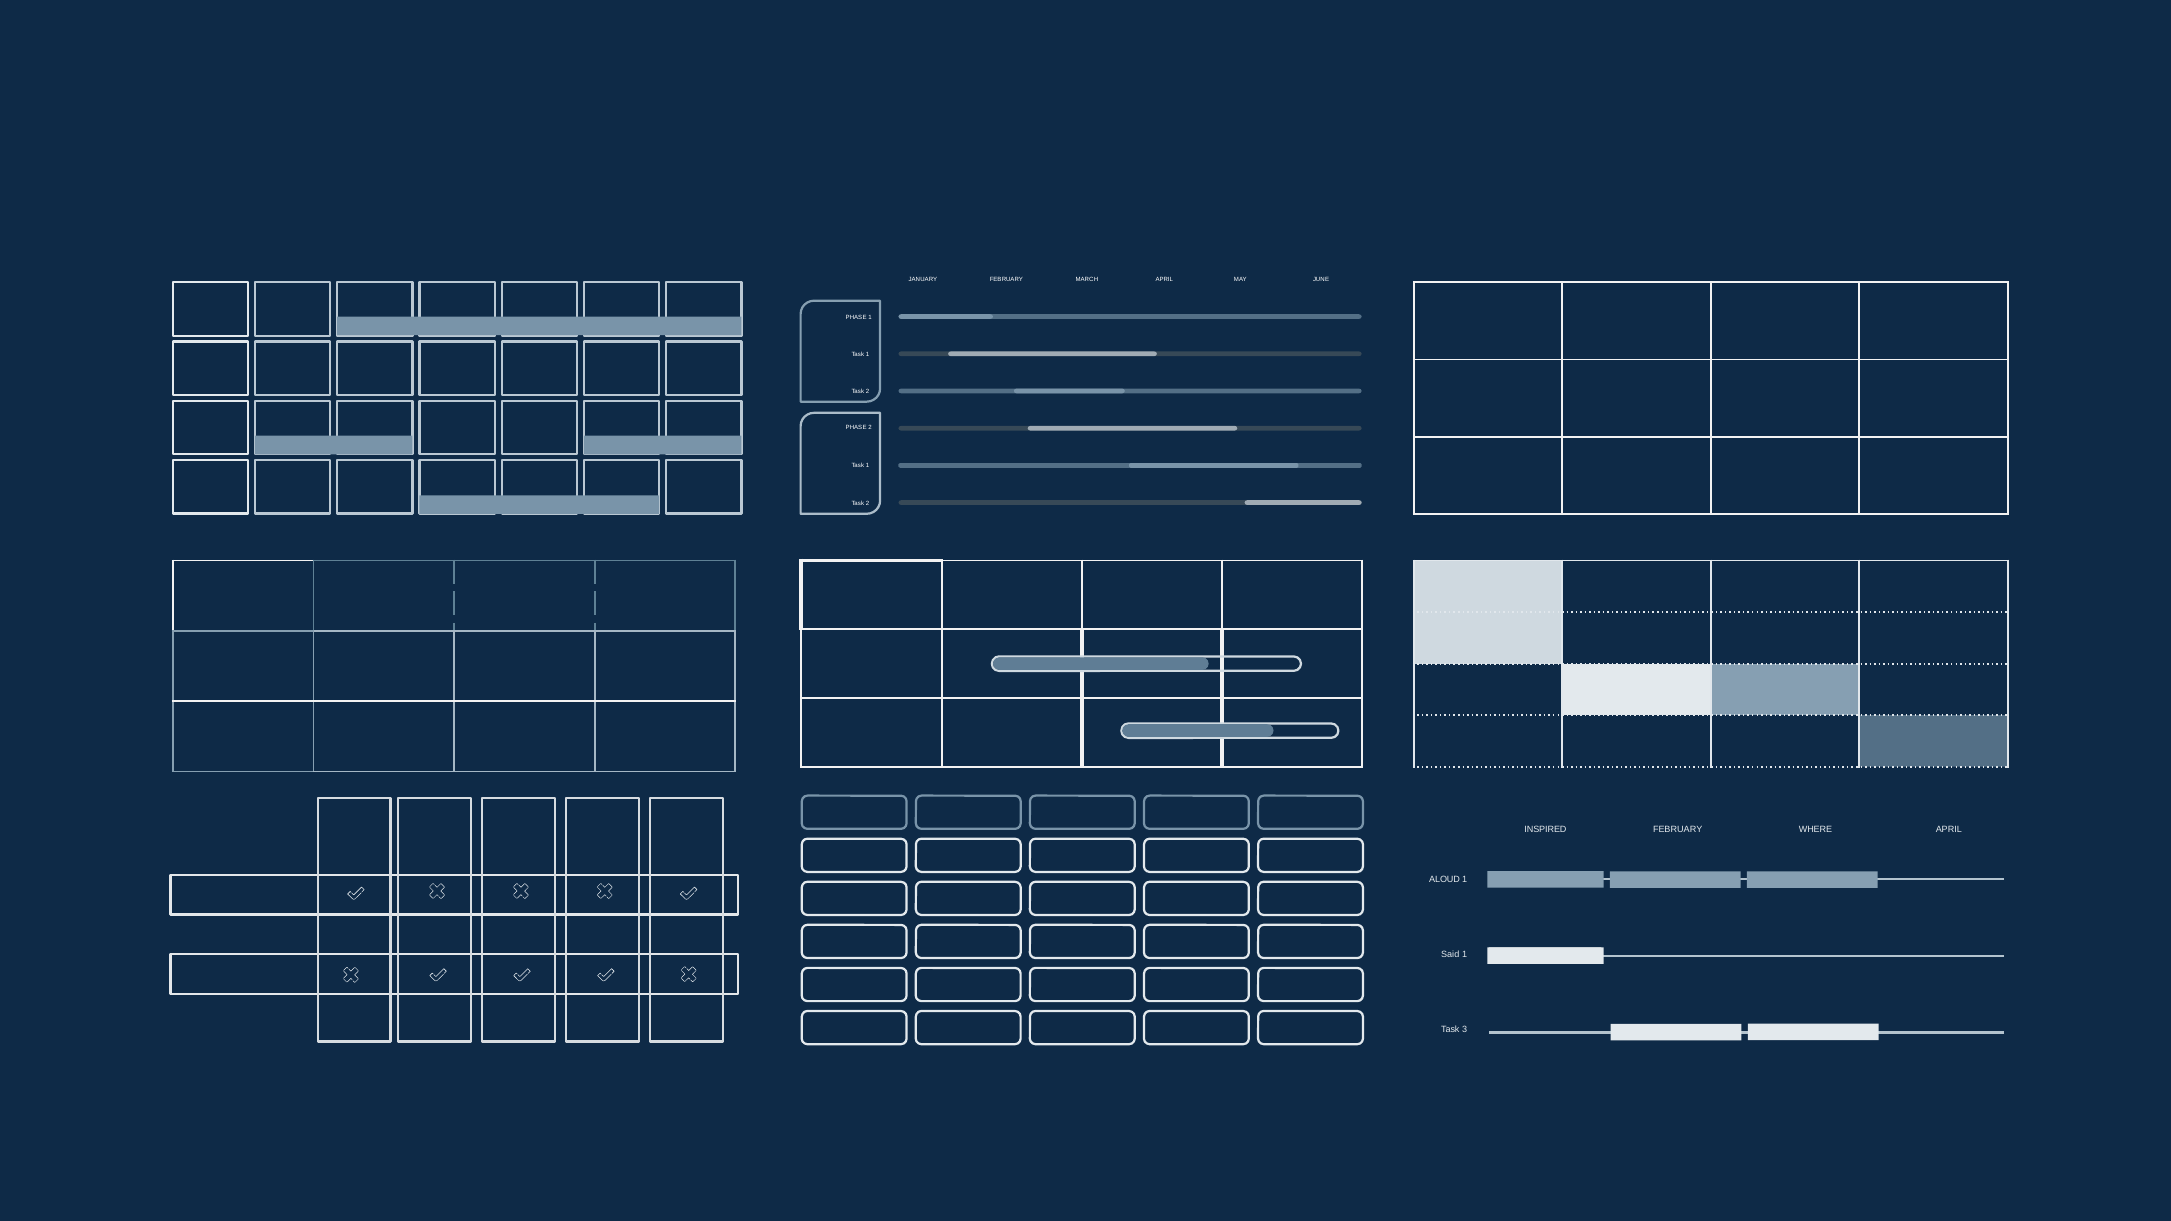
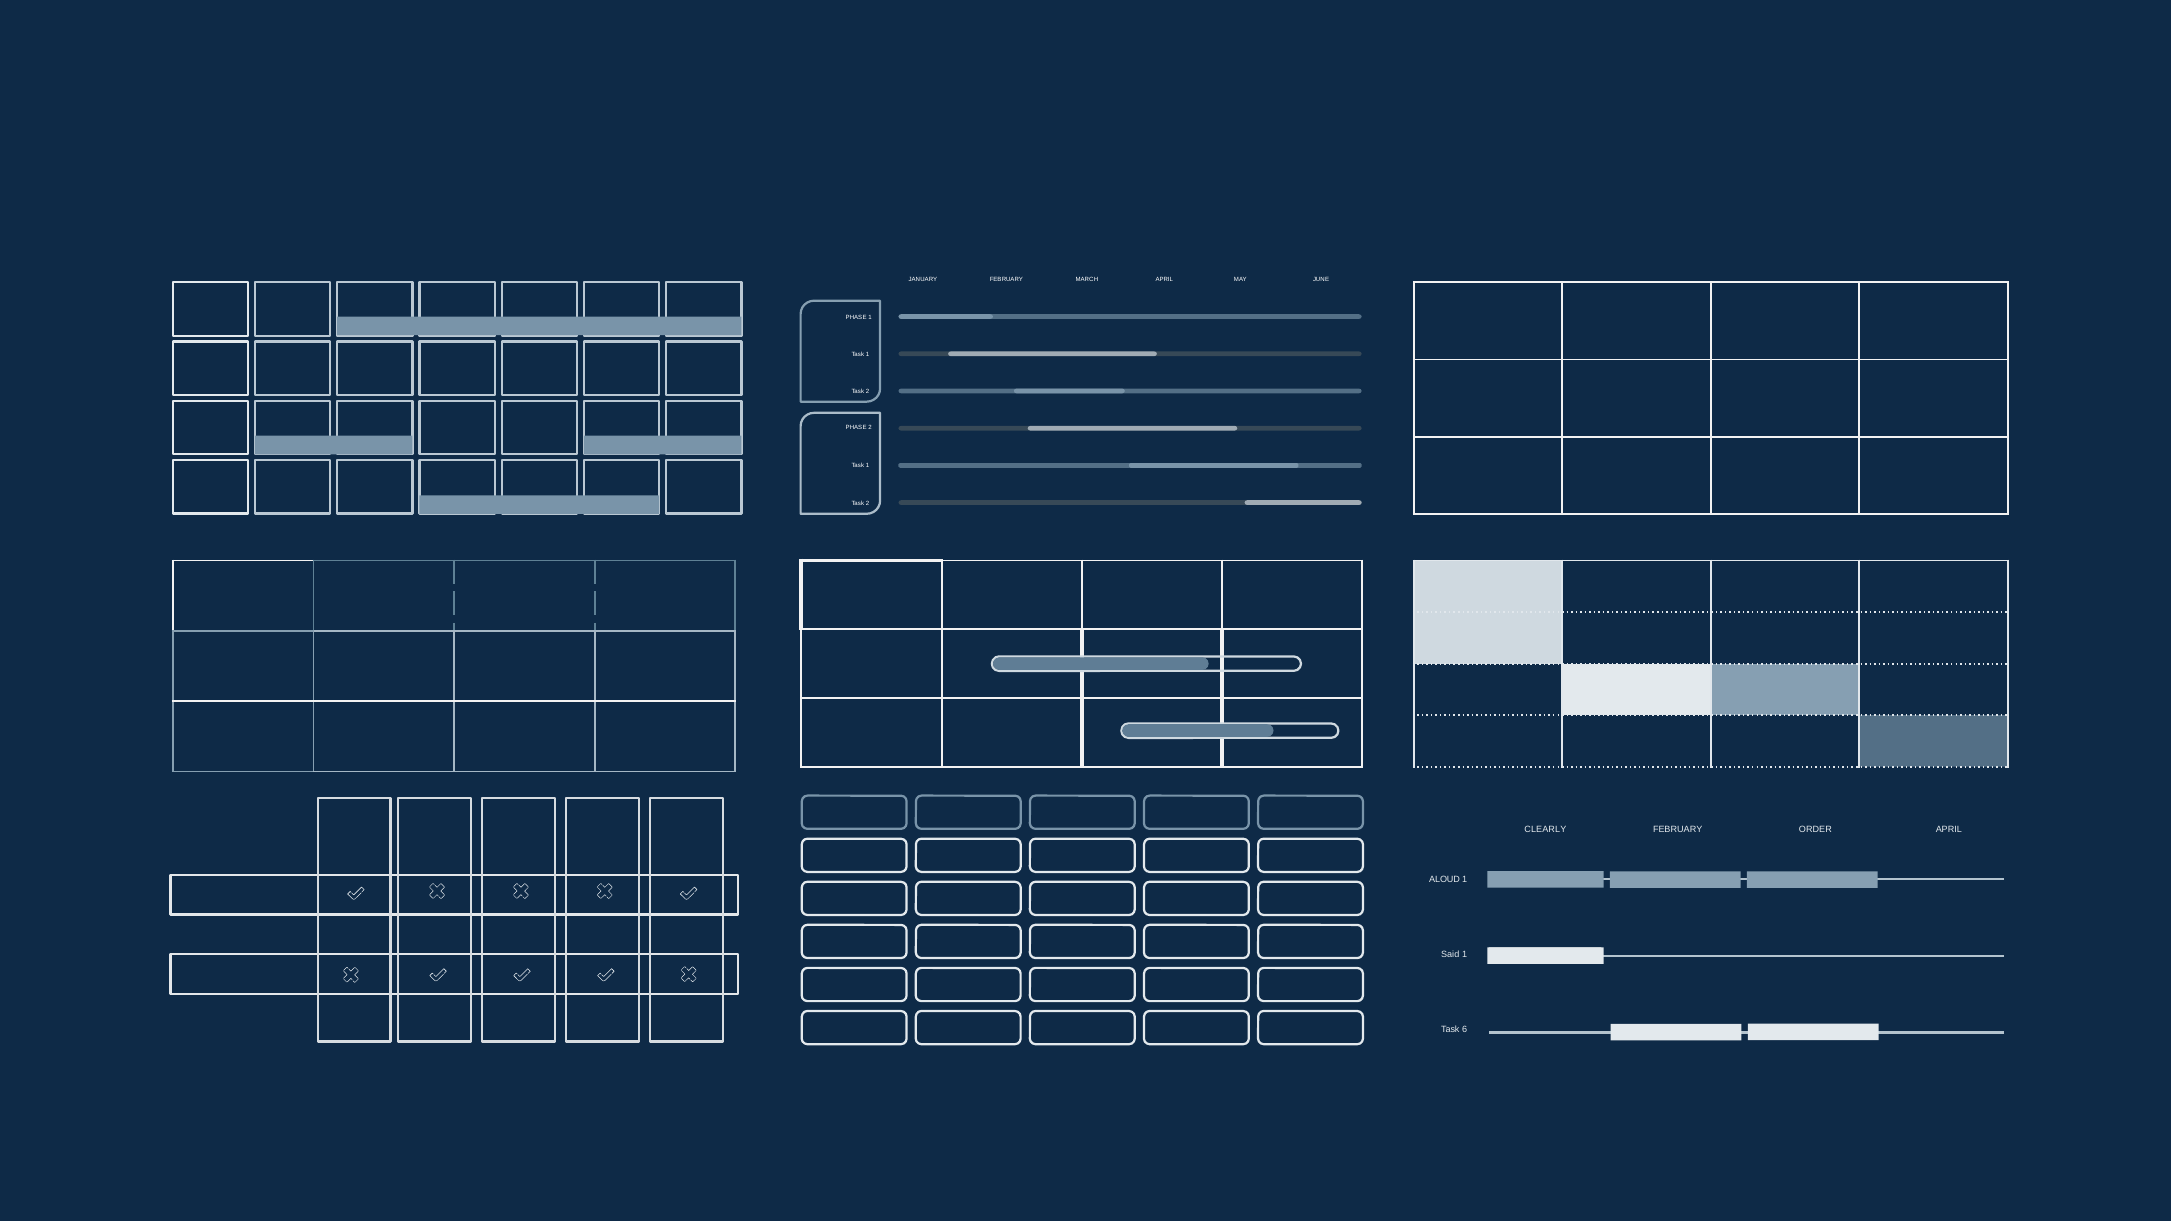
INSPIRED: INSPIRED -> CLEARLY (1545, 830)
WHERE: WHERE -> ORDER (1815, 830)
3: 3 -> 6 (1465, 1030)
